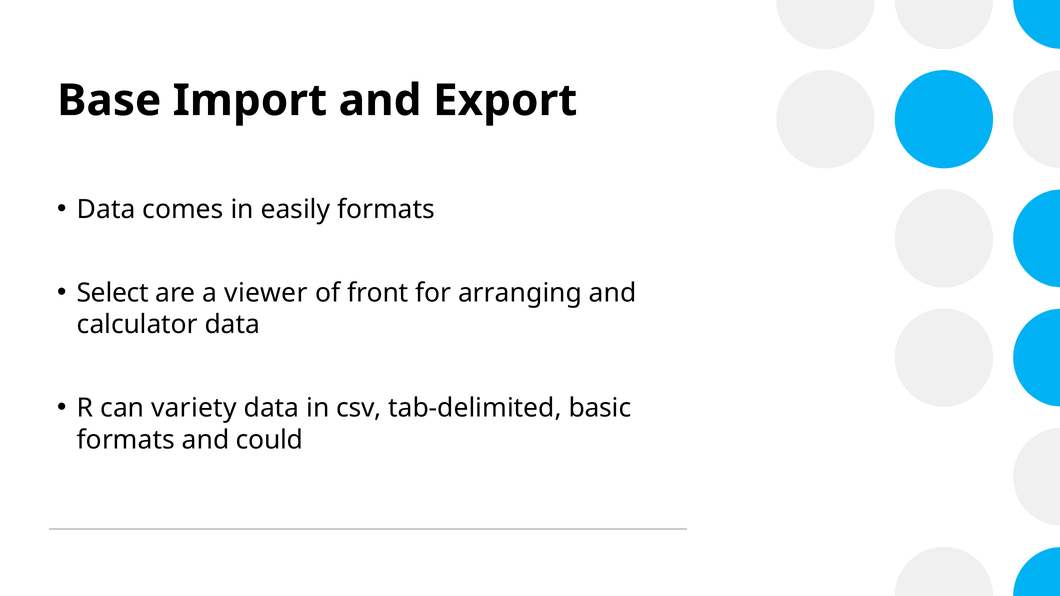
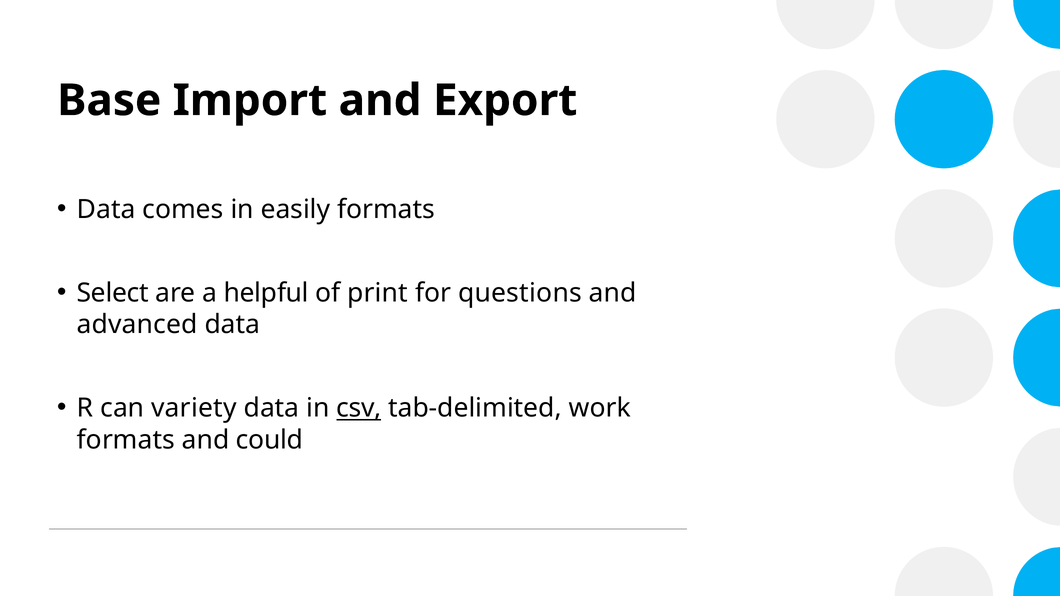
viewer: viewer -> helpful (266, 293)
front: front -> print (378, 293)
arranging: arranging -> questions (520, 293)
calculator: calculator -> advanced (137, 325)
csv underline: none -> present (359, 408)
basic: basic -> work (600, 408)
